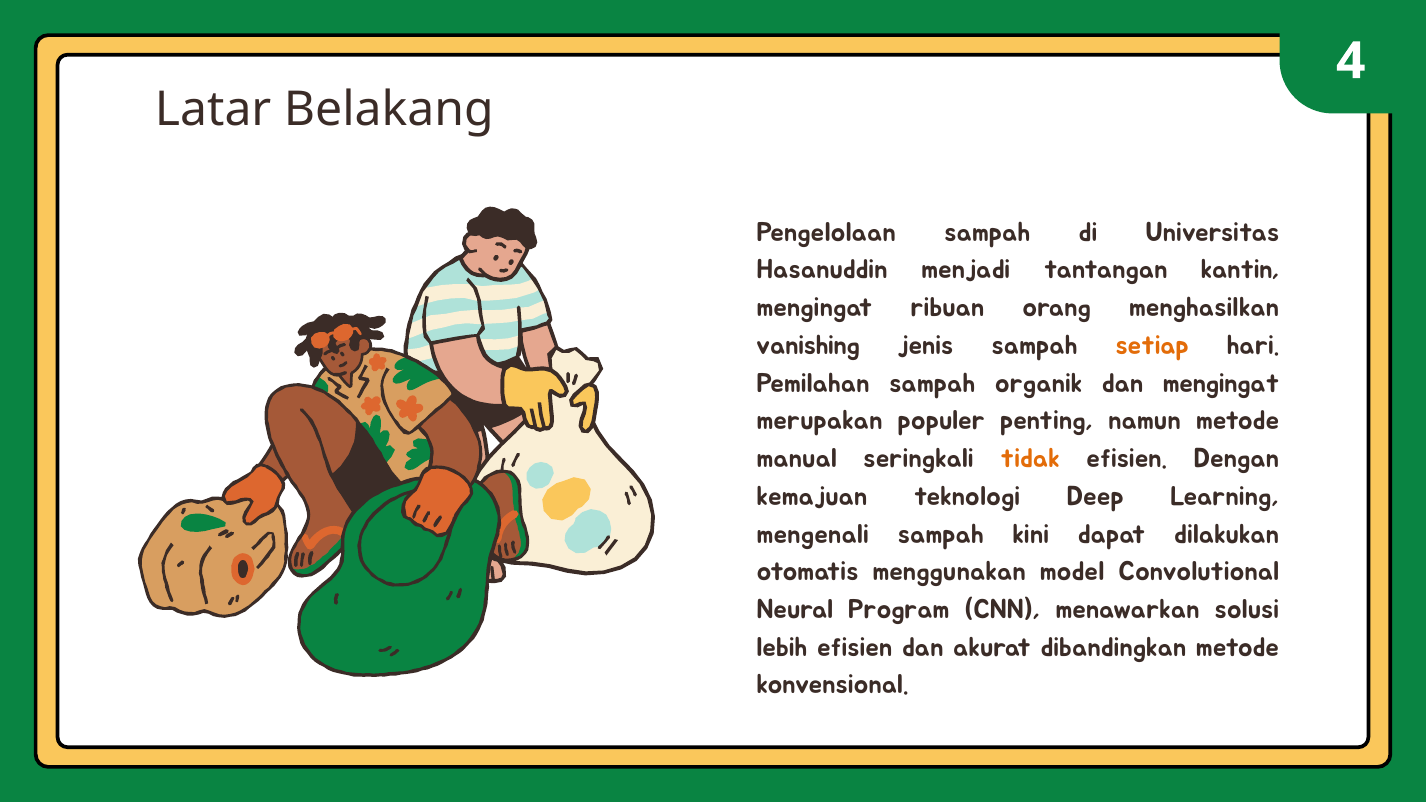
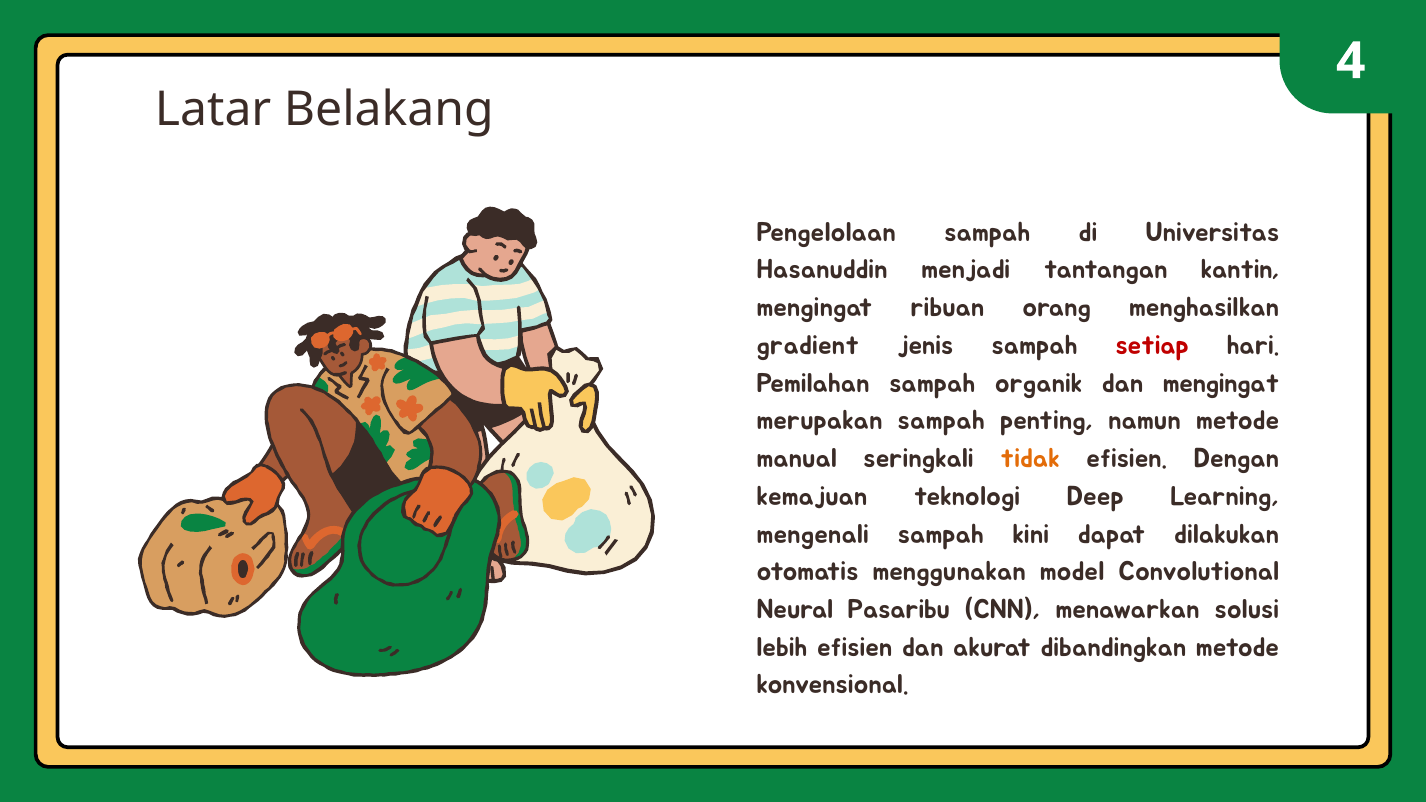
vanishing: vanishing -> gradient (808, 346)
setiap colour: orange -> red (1152, 346)
merupakan populer: populer -> sampah (941, 421)
Program: Program -> Pasaribu (899, 610)
